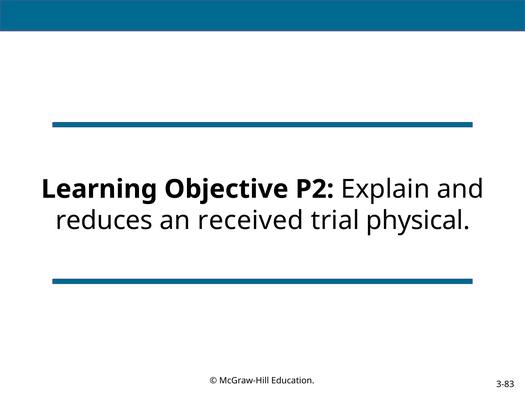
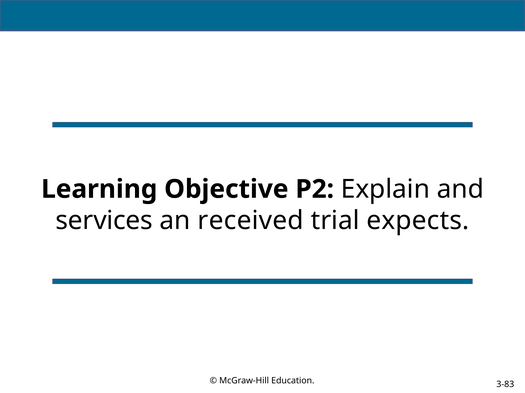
reduces: reduces -> services (104, 221)
physical: physical -> expects (418, 221)
